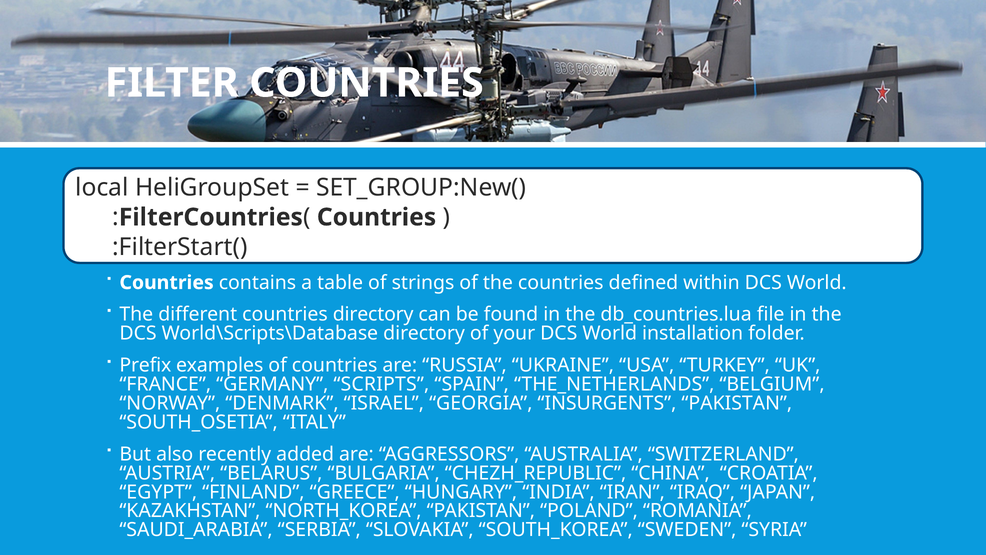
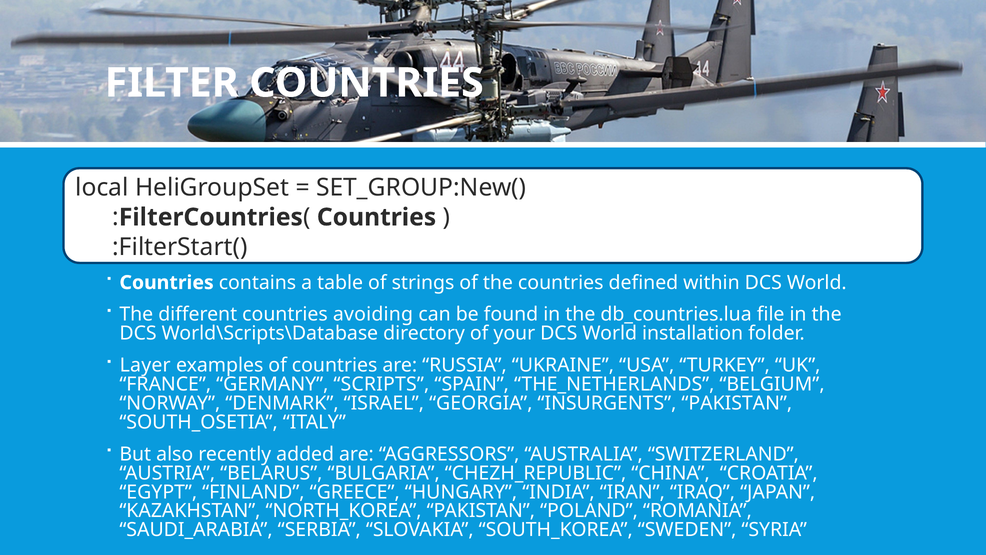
countries directory: directory -> avoiding (373, 314)
Prefix: Prefix -> Layer (145, 365)
